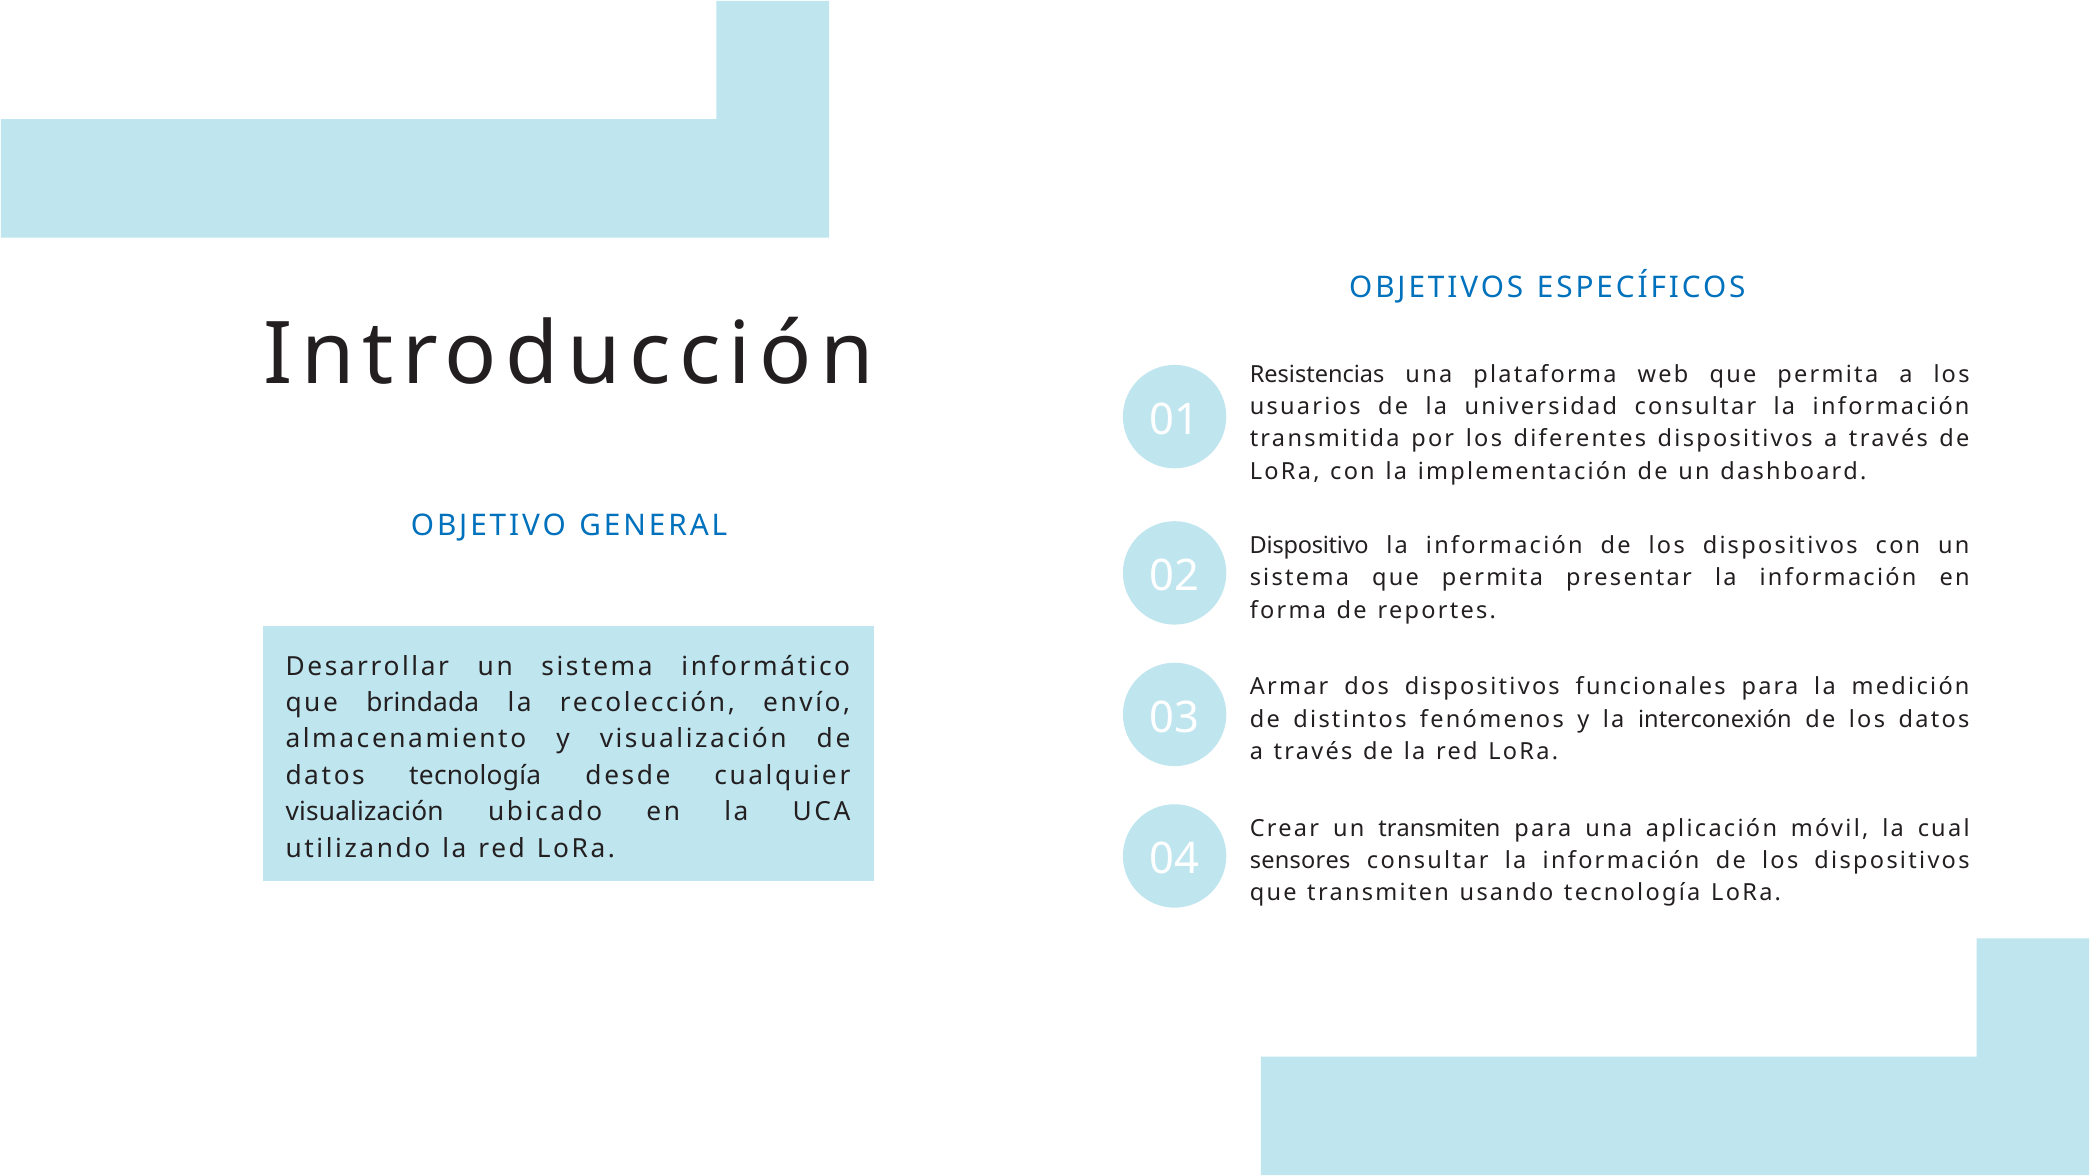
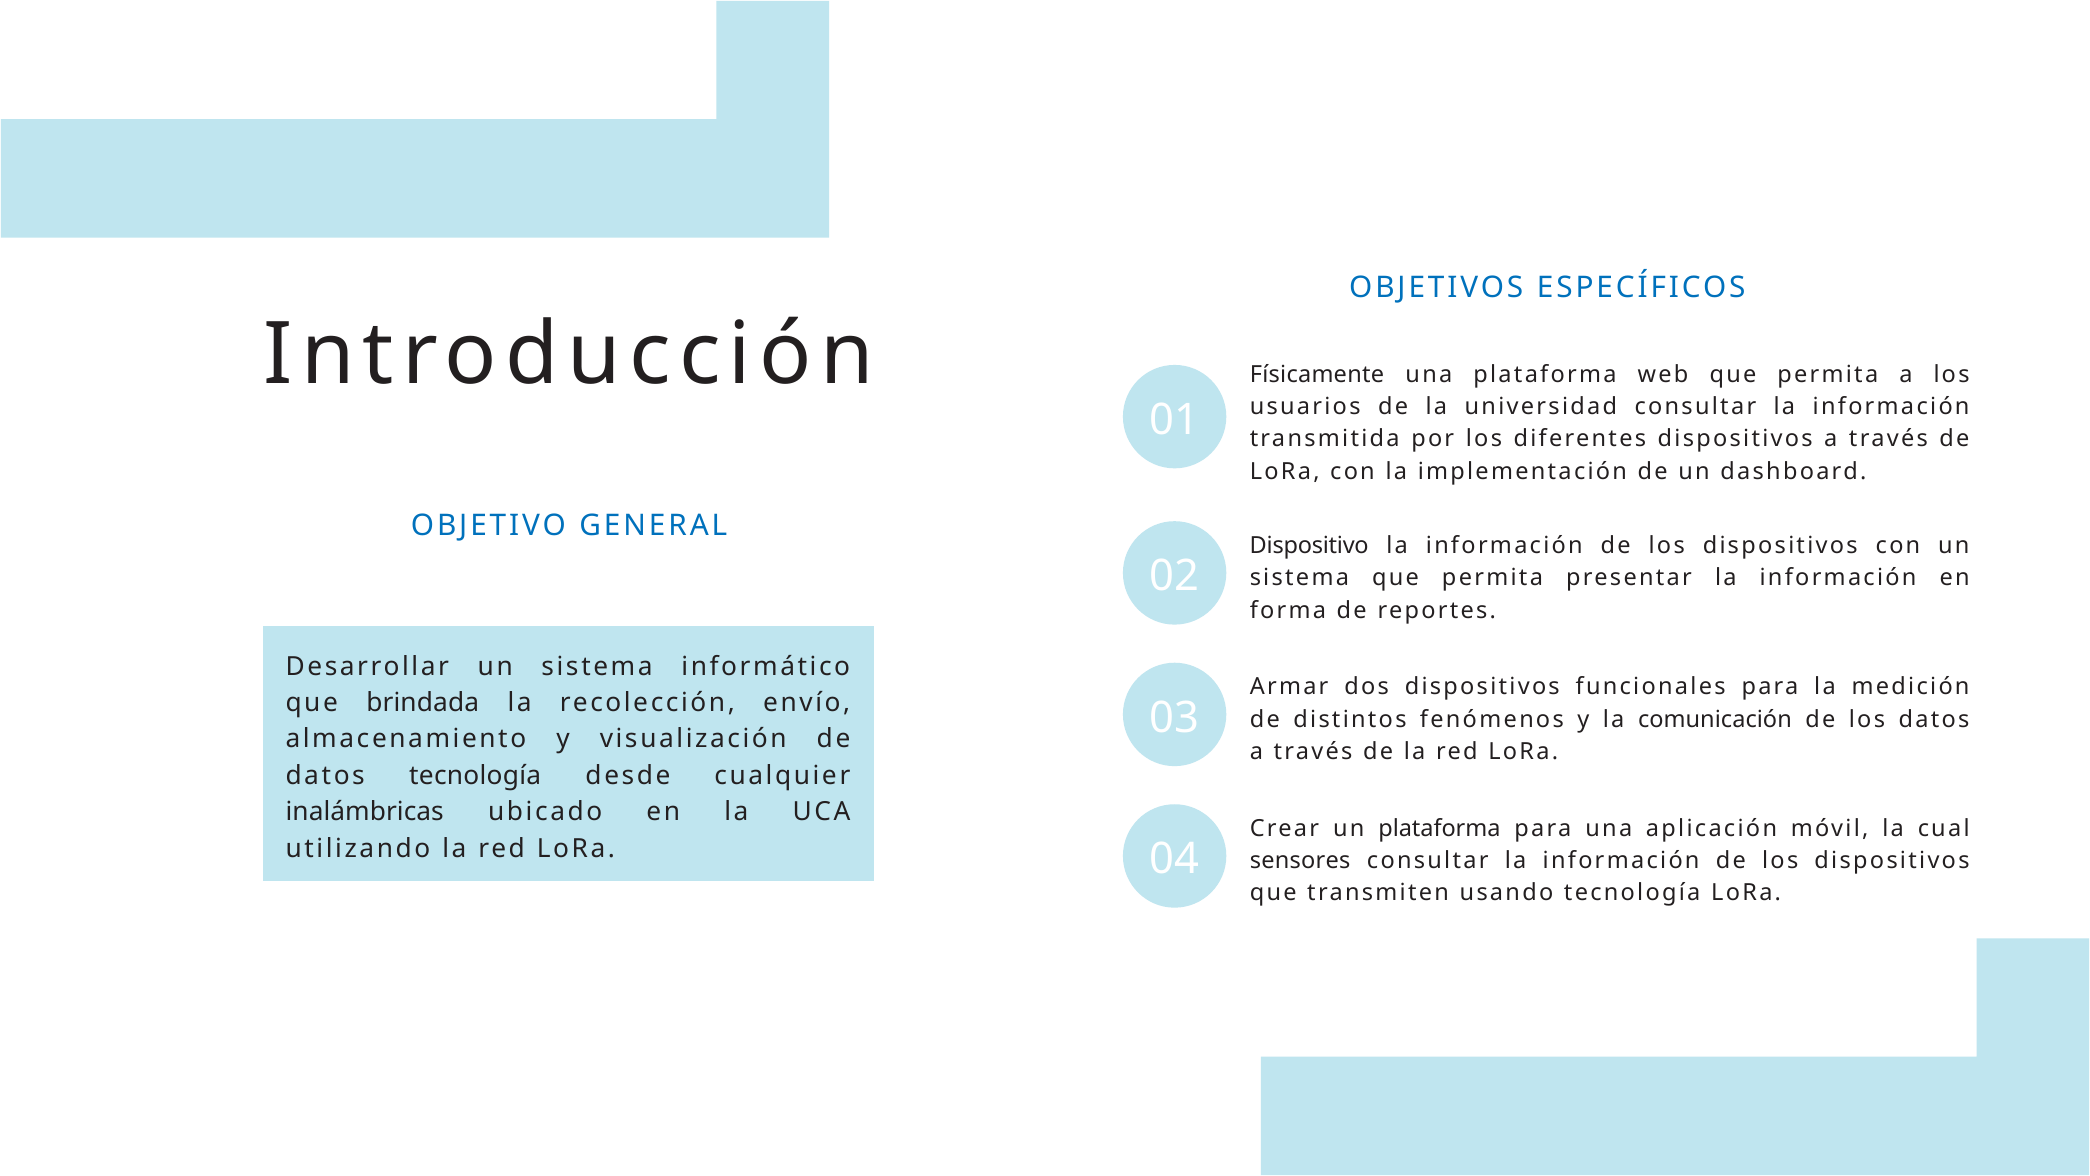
Resistencias: Resistencias -> Físicamente (1317, 374)
interconexión: interconexión -> comunicación (1715, 719)
visualización: visualización -> inalámbricas (365, 812)
un transmiten: transmiten -> plataforma (1439, 828)
